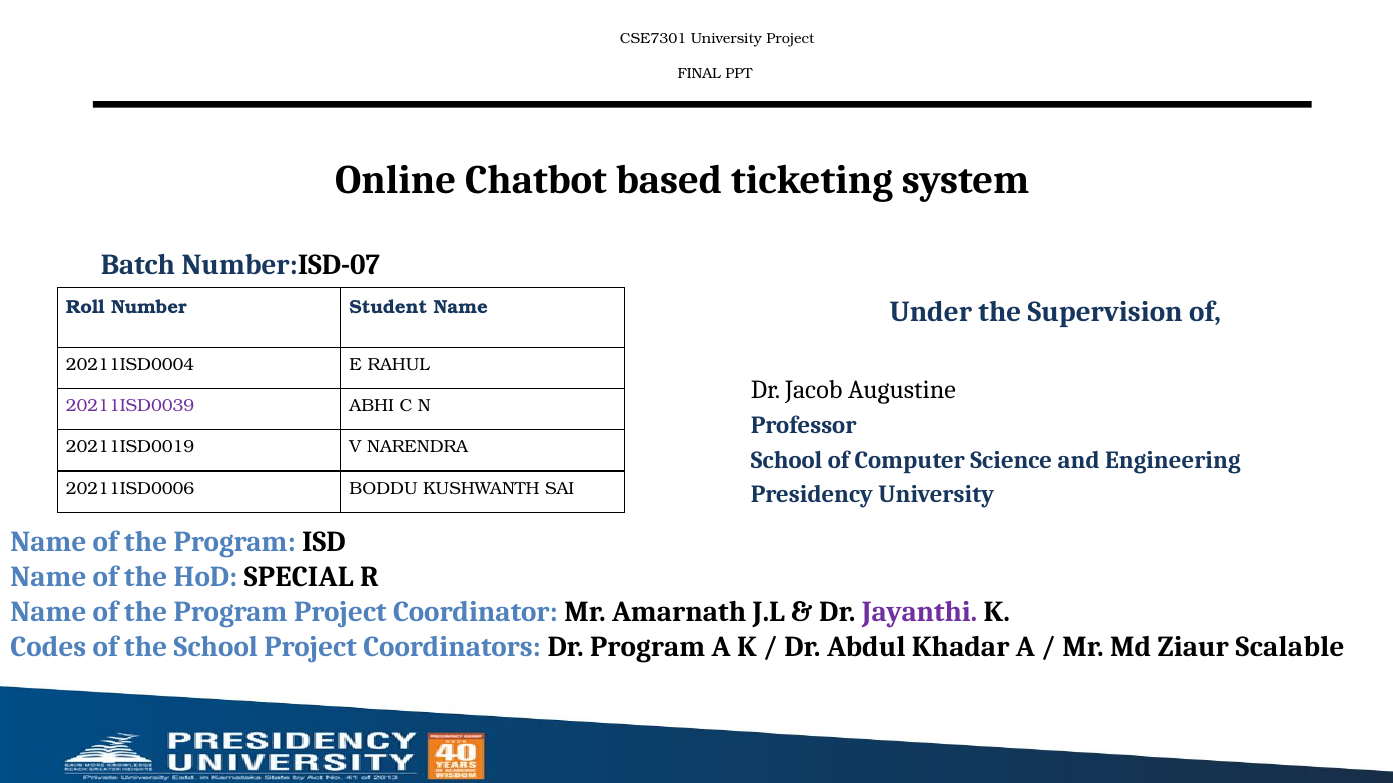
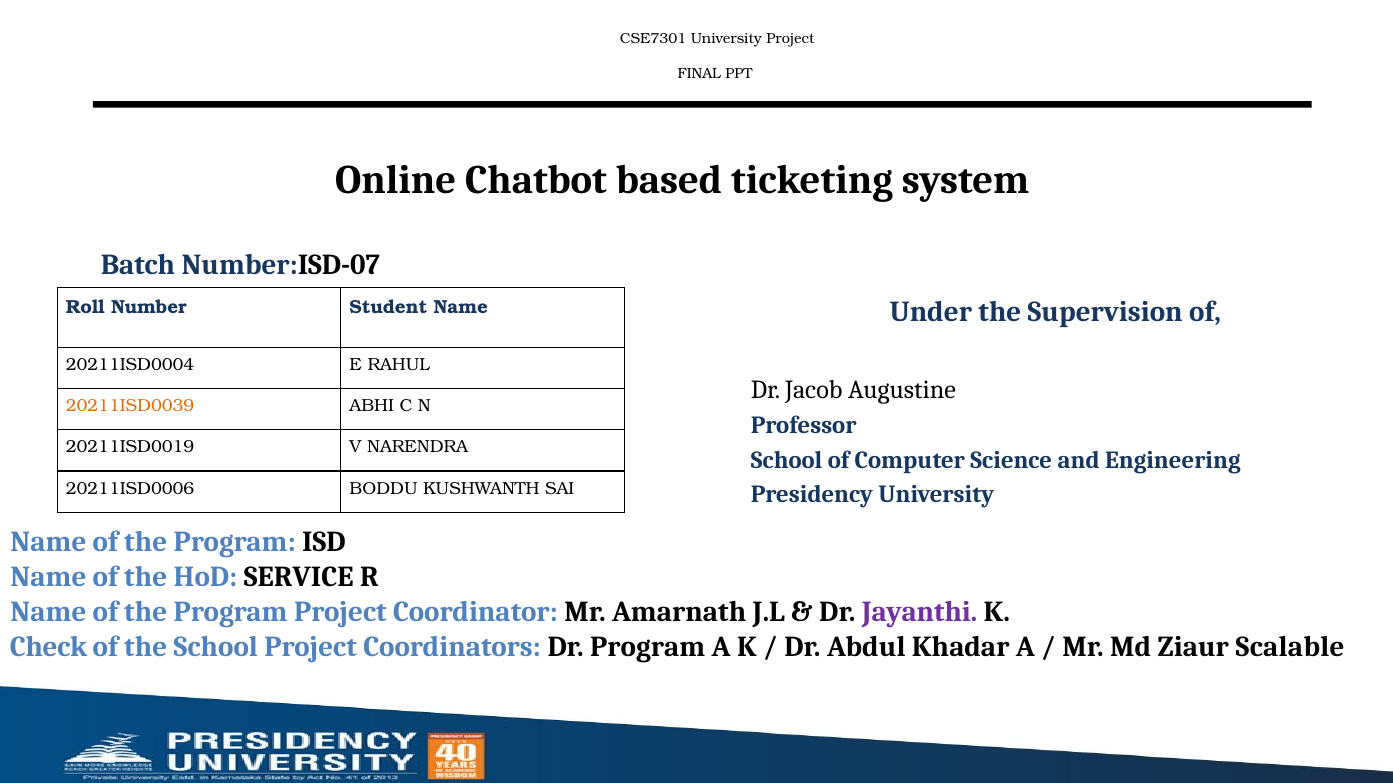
20211ISD0039 colour: purple -> orange (130, 406)
SPECIAL: SPECIAL -> SERVICE (299, 578)
Codes: Codes -> Check (49, 647)
